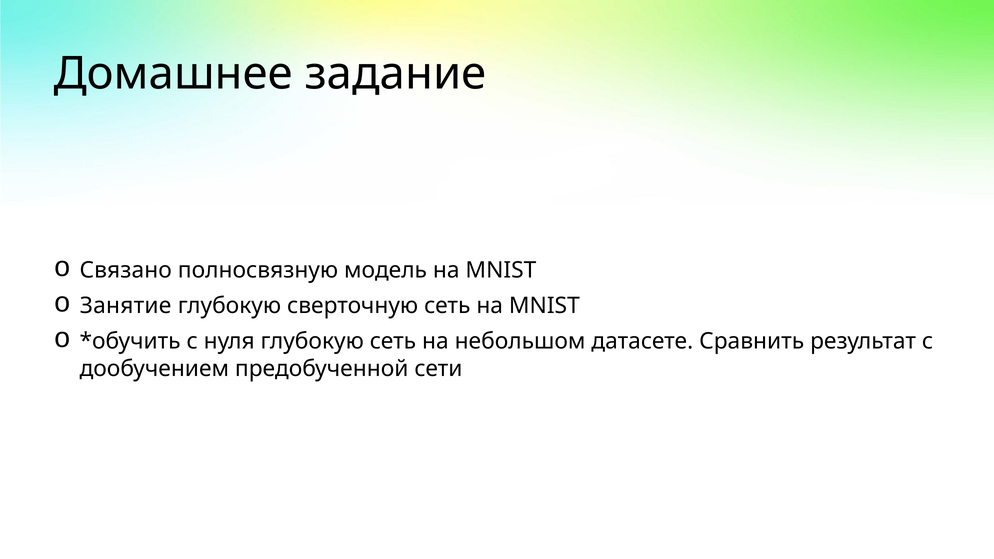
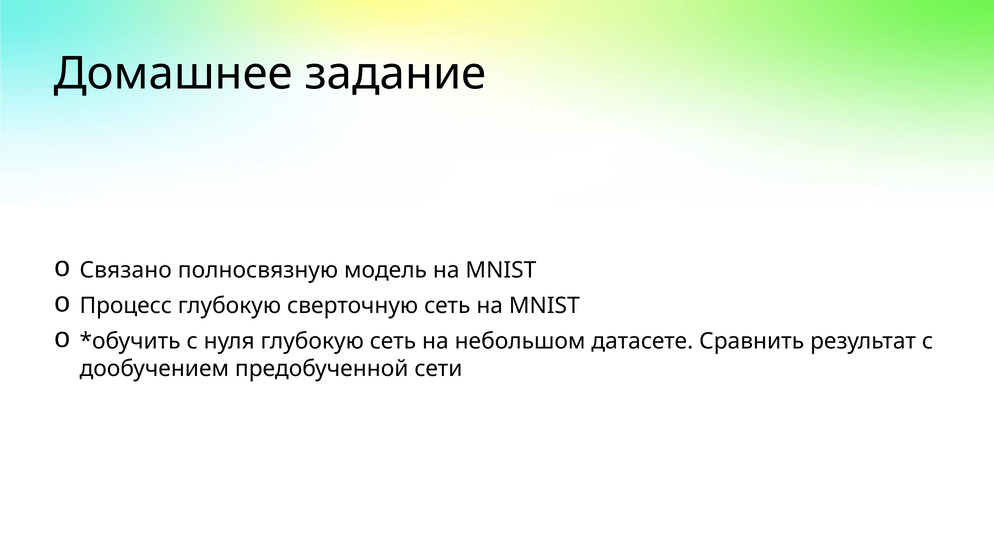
Занятие: Занятие -> Процесс (126, 306)
